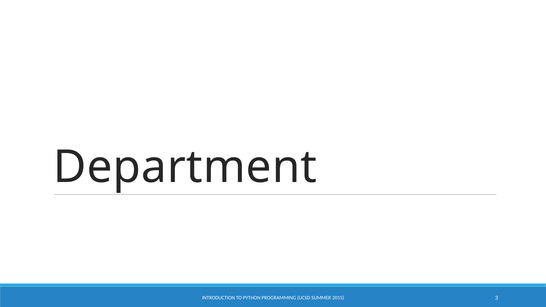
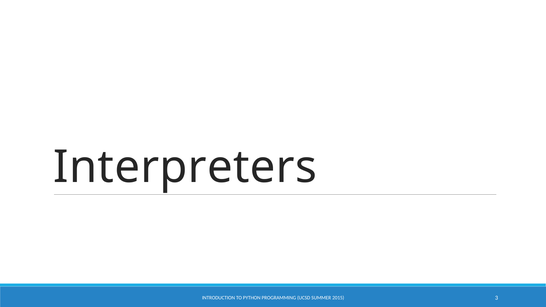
Department: Department -> Interpreters (185, 167)
